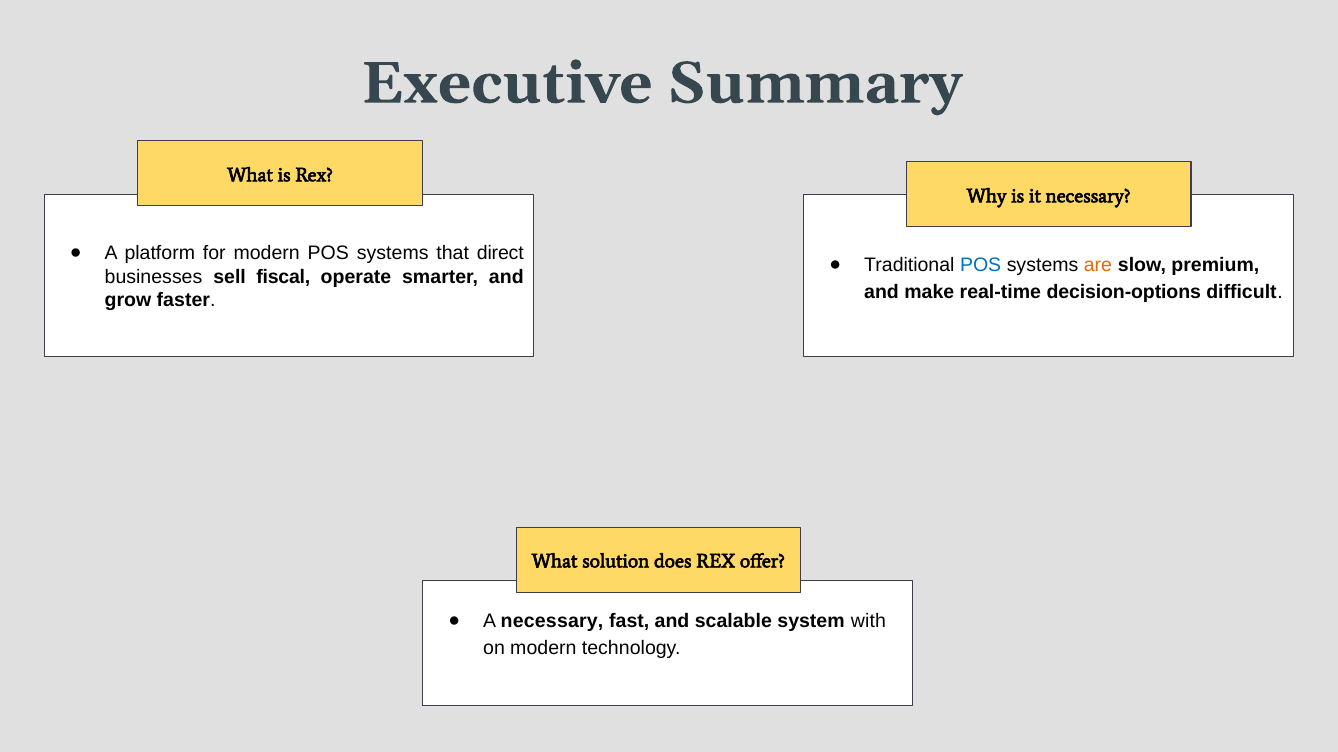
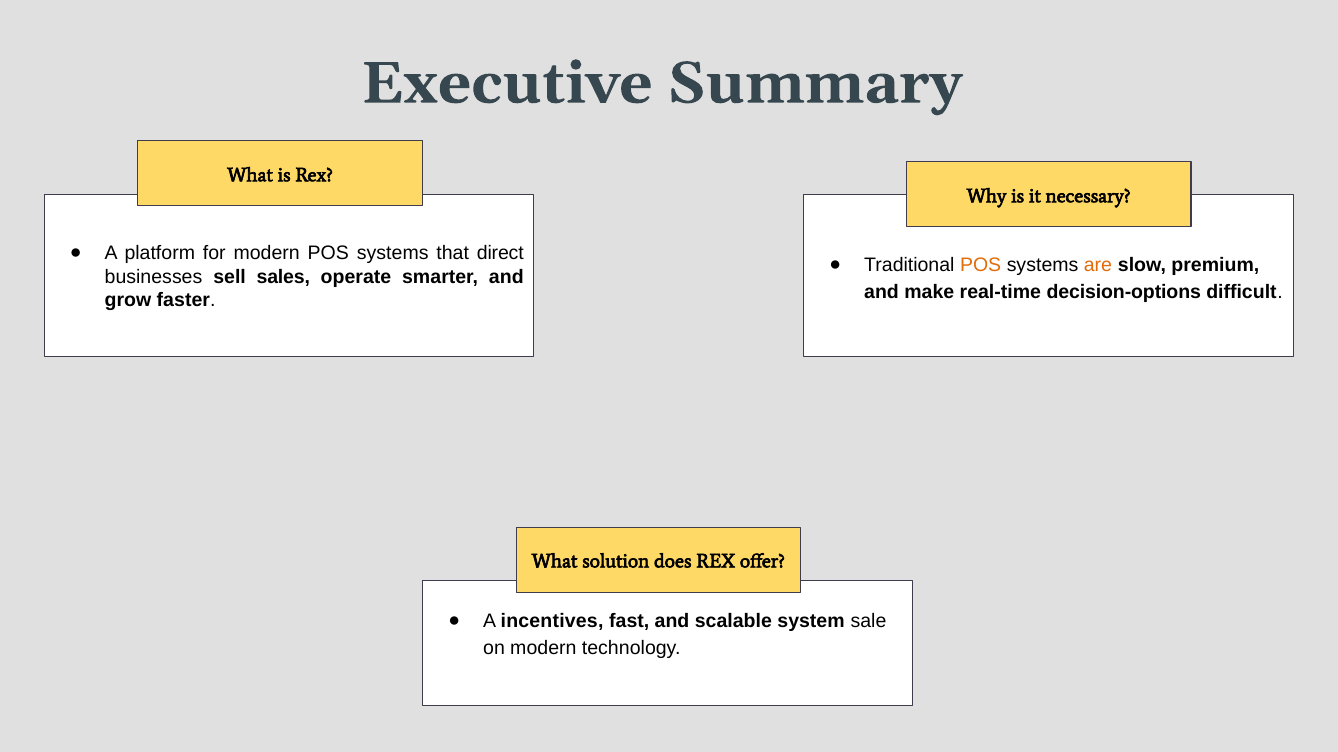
POS colour: blue -> orange (981, 265)
fiscal: fiscal -> sales (283, 277)
A necessary: necessary -> incentives (552, 622)
with: with -> sale (868, 622)
